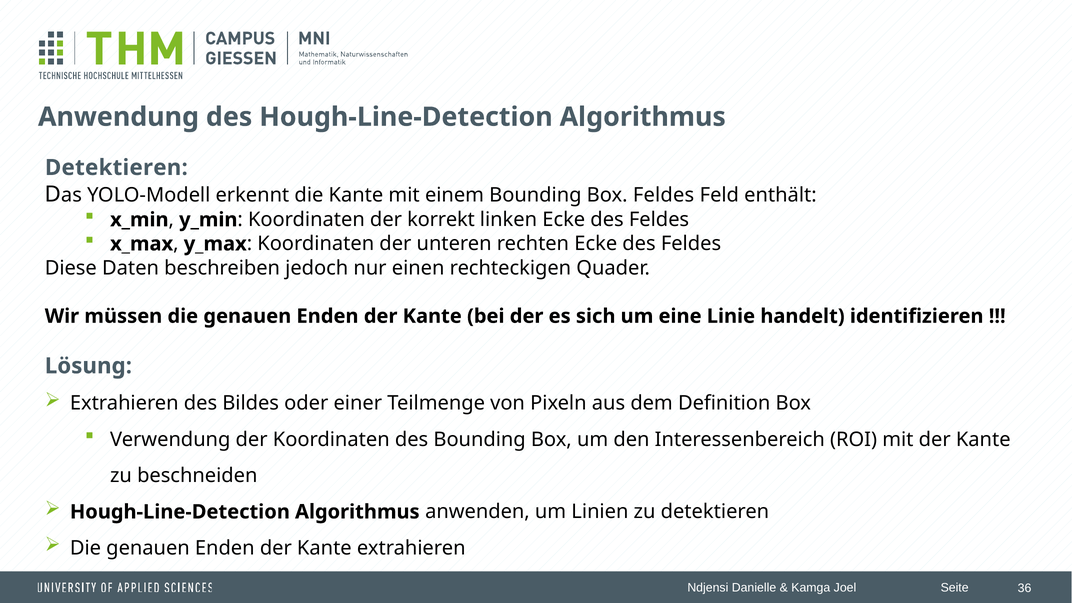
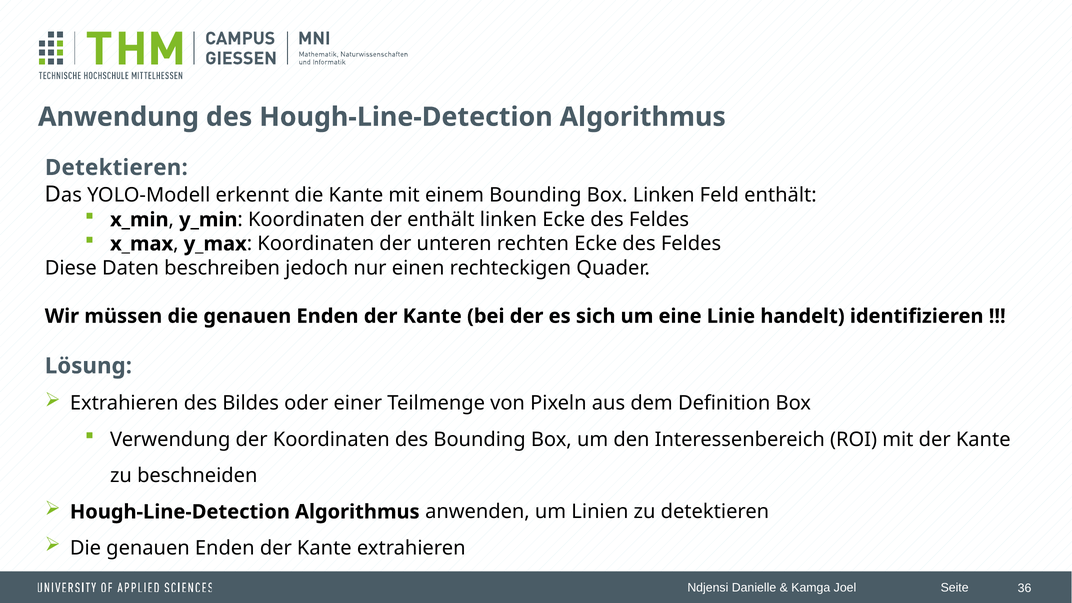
Box Feldes: Feldes -> Linken (664, 195)
der korrekt: korrekt -> enthält (441, 220)
